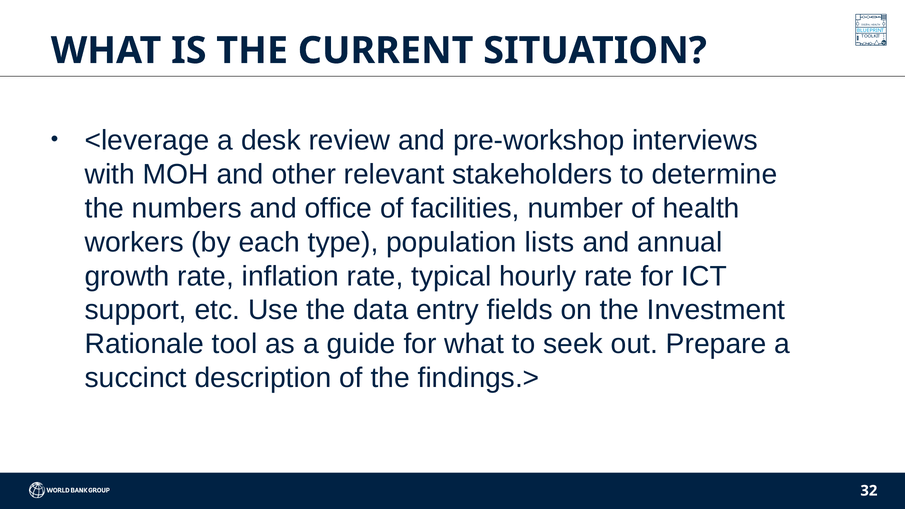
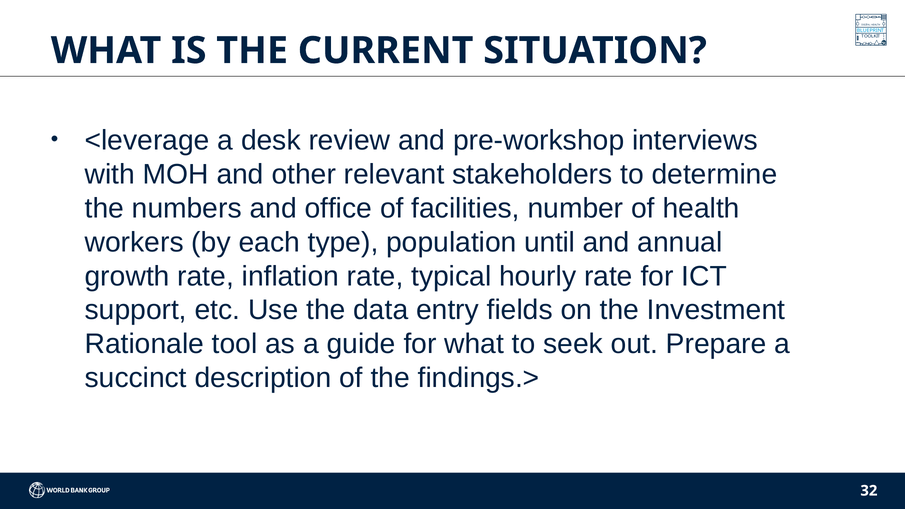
lists: lists -> until (550, 242)
